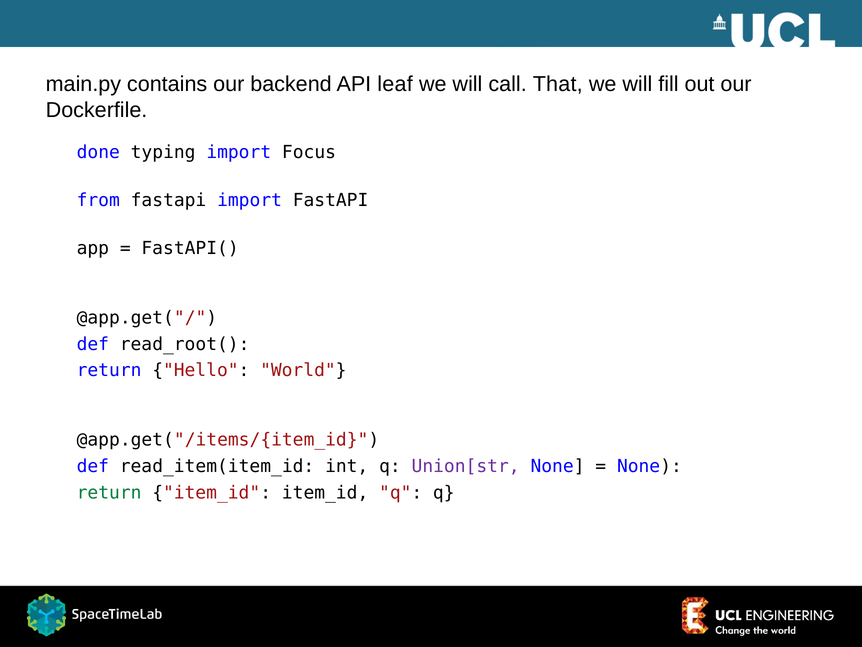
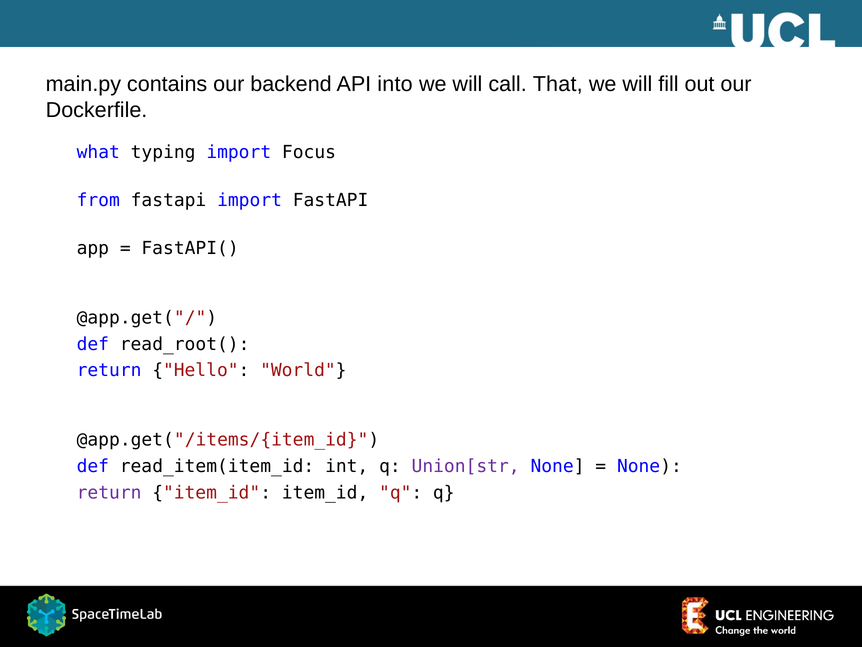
leaf: leaf -> into (395, 84)
done: done -> what (98, 152)
return colour: green -> purple (109, 492)
